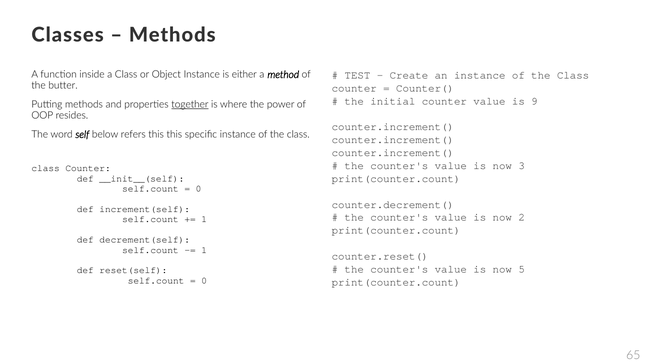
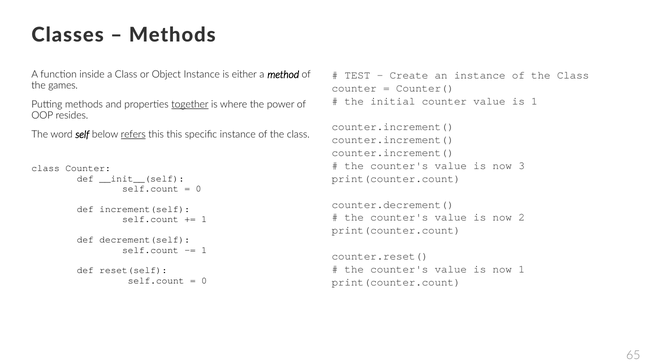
butter: butter -> games (63, 85)
is 9: 9 -> 1 (534, 101)
refers underline: none -> present (133, 134)
now 5: 5 -> 1 (522, 269)
